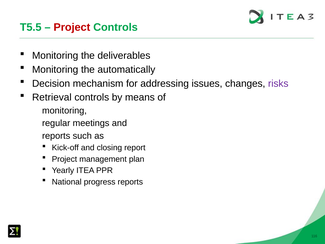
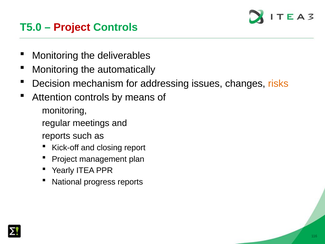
T5.5: T5.5 -> T5.0 (31, 27)
risks colour: purple -> orange (278, 83)
Retrieval: Retrieval -> Attention (52, 97)
